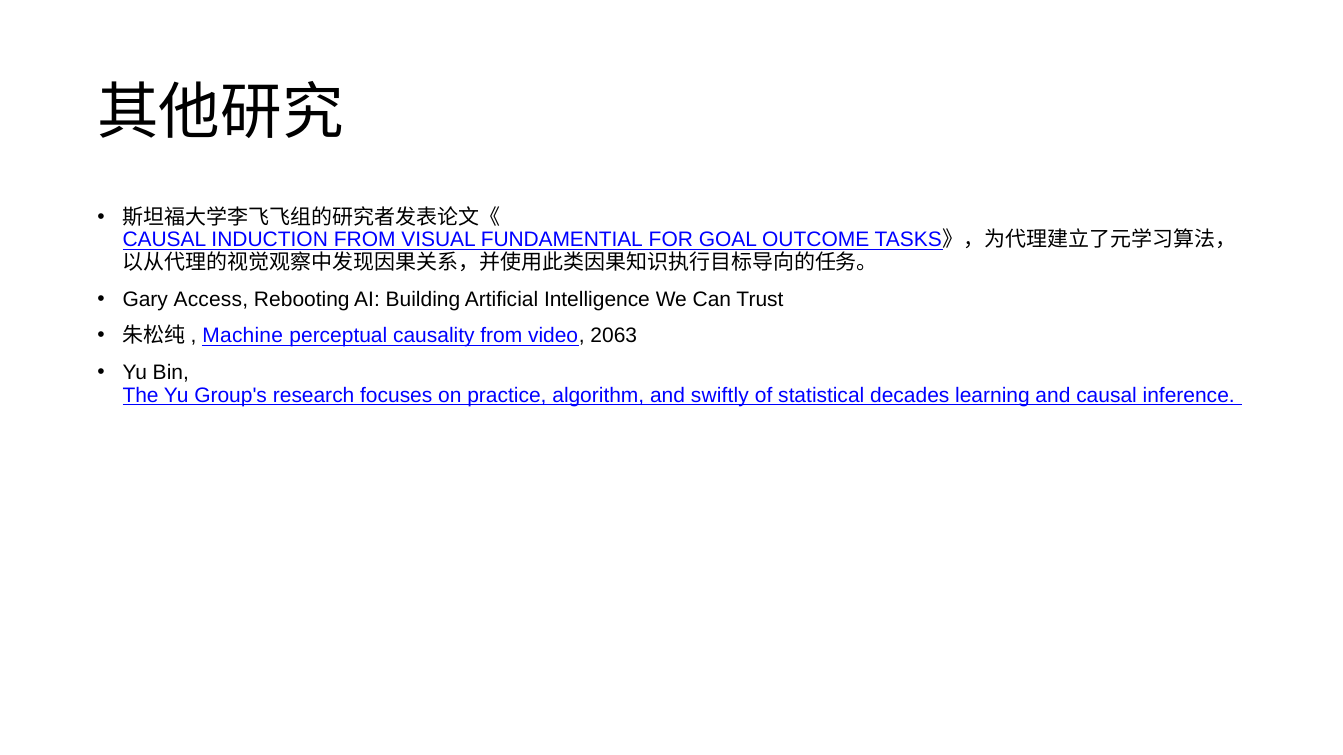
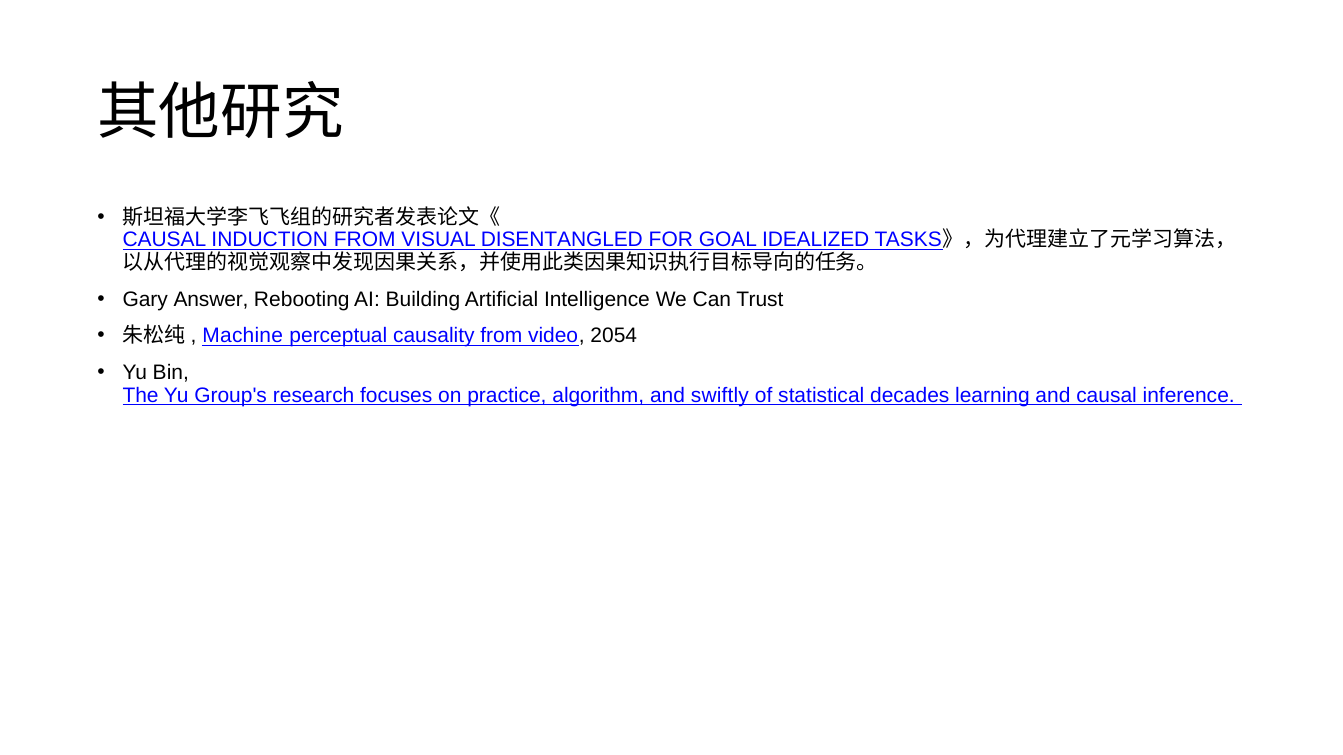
FUNDAMENTIAL: FUNDAMENTIAL -> DISENTANGLED (562, 240)
OUTCOME: OUTCOME -> IDEALIZED (816, 240)
Access: Access -> Answer (211, 299)
2063: 2063 -> 2054 (614, 336)
